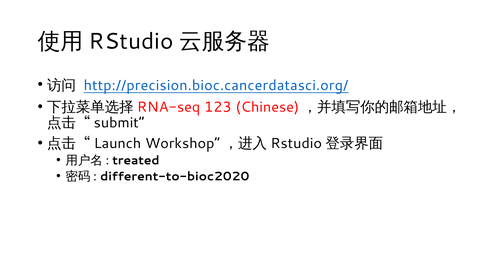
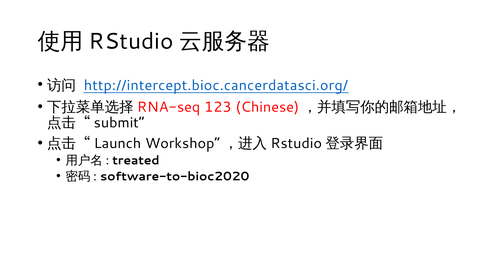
http://precision.bioc.cancerdatasci.org/: http://precision.bioc.cancerdatasci.org/ -> http://intercept.bioc.cancerdatasci.org/ (216, 86)
different-to-bioc2020: different-to-bioc2020 -> software-to-bioc2020 (175, 177)
